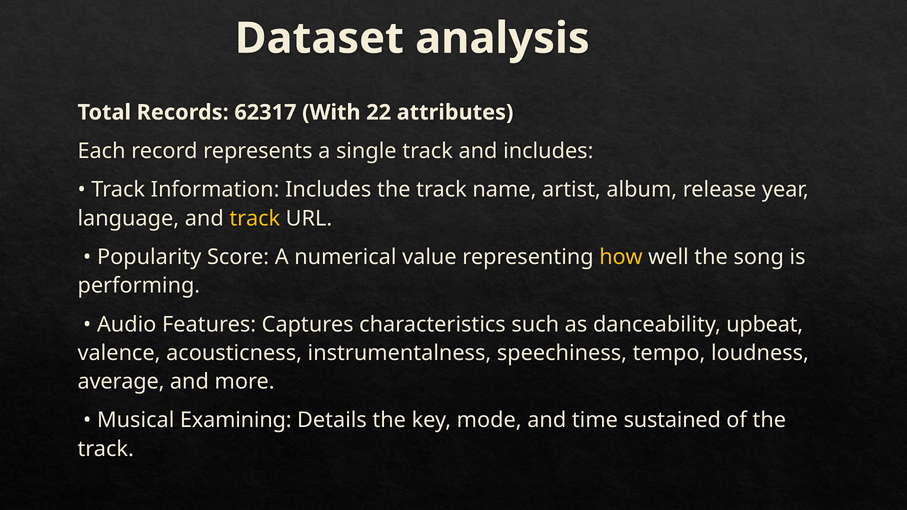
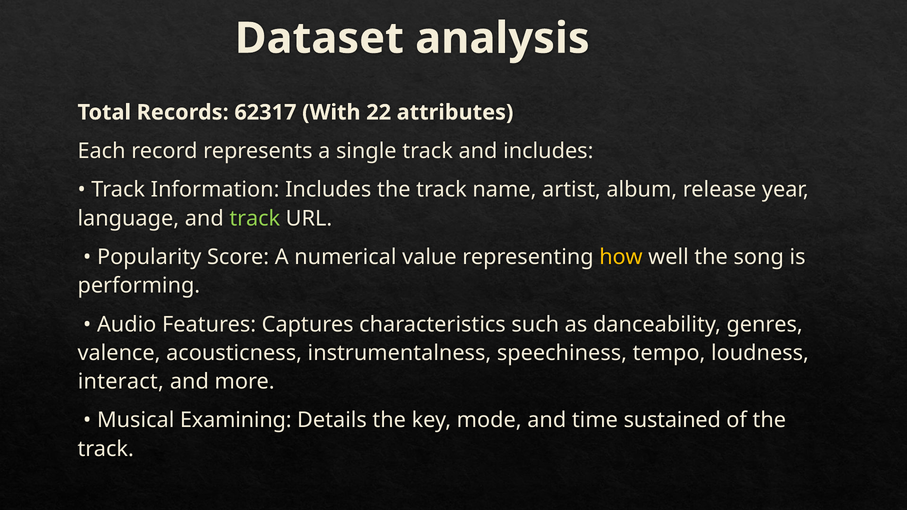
track colour: yellow -> light green (255, 218)
upbeat: upbeat -> genres (765, 324)
average: average -> interact (121, 382)
